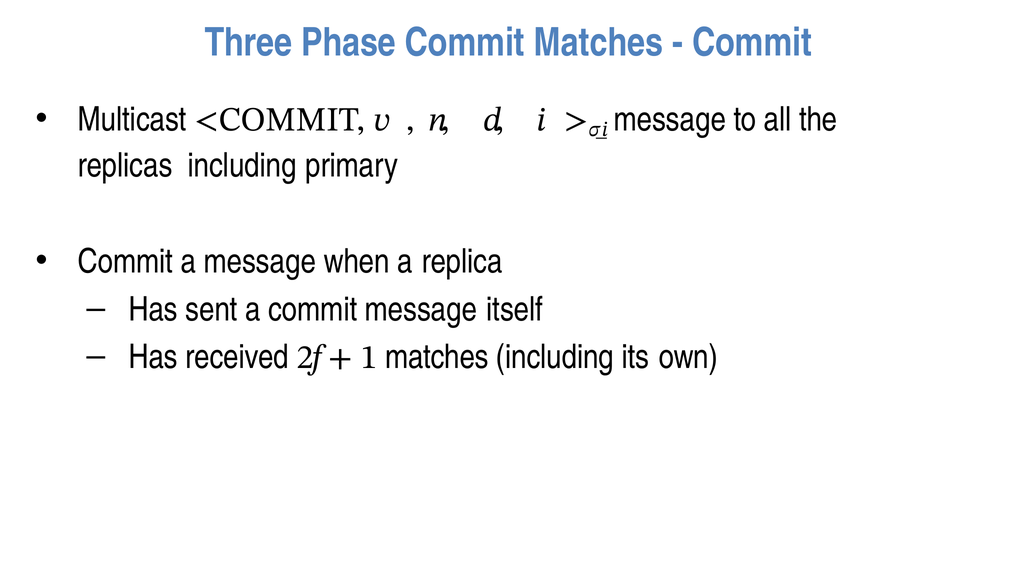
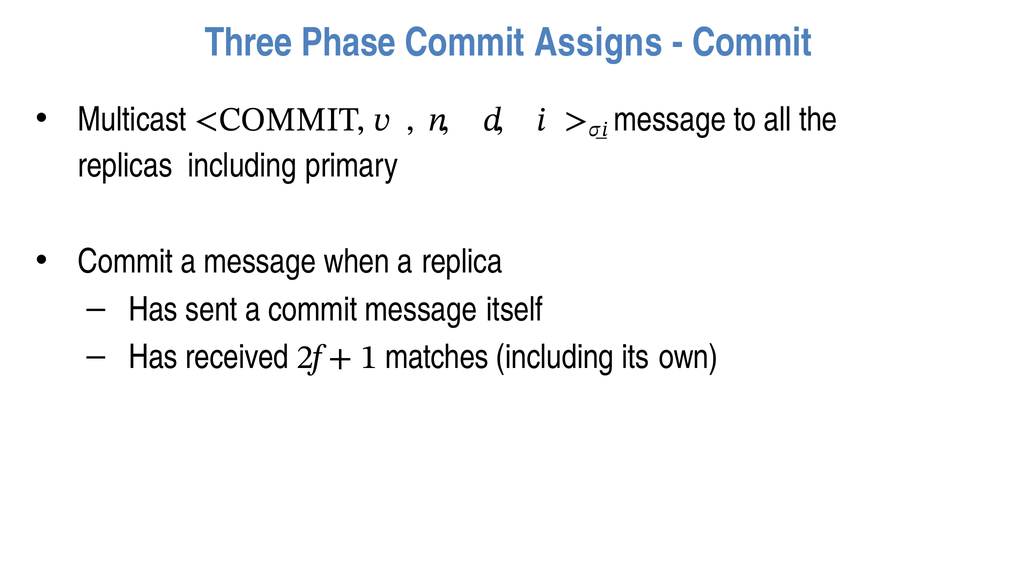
Commit Matches: Matches -> Assigns (598, 43)
